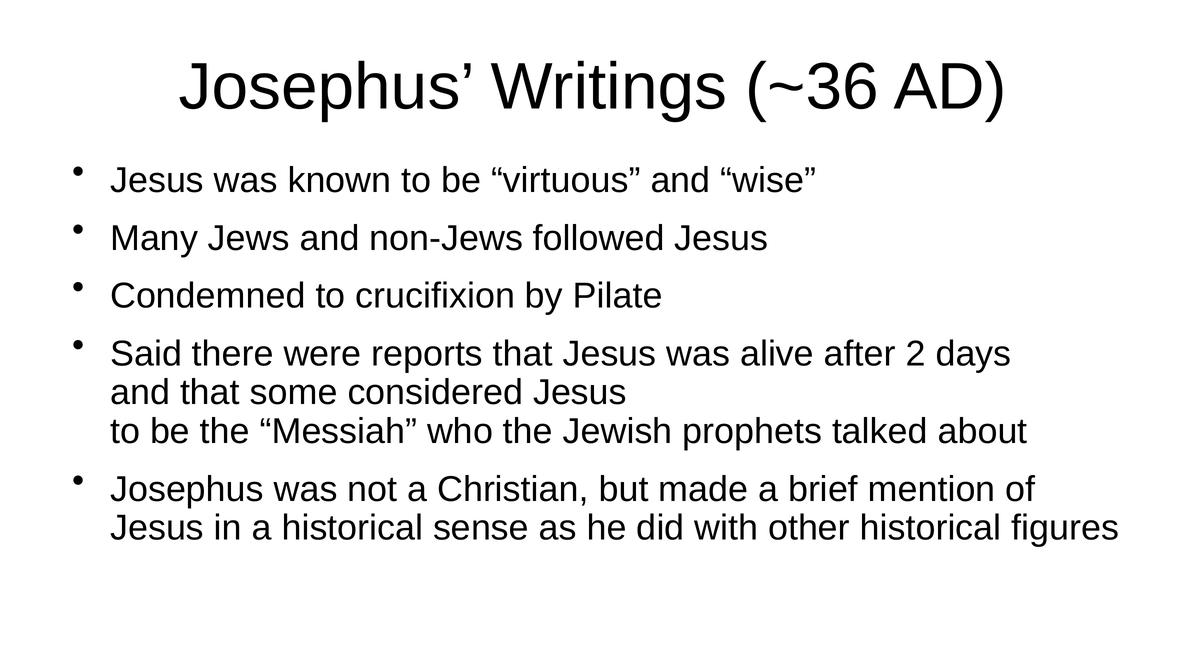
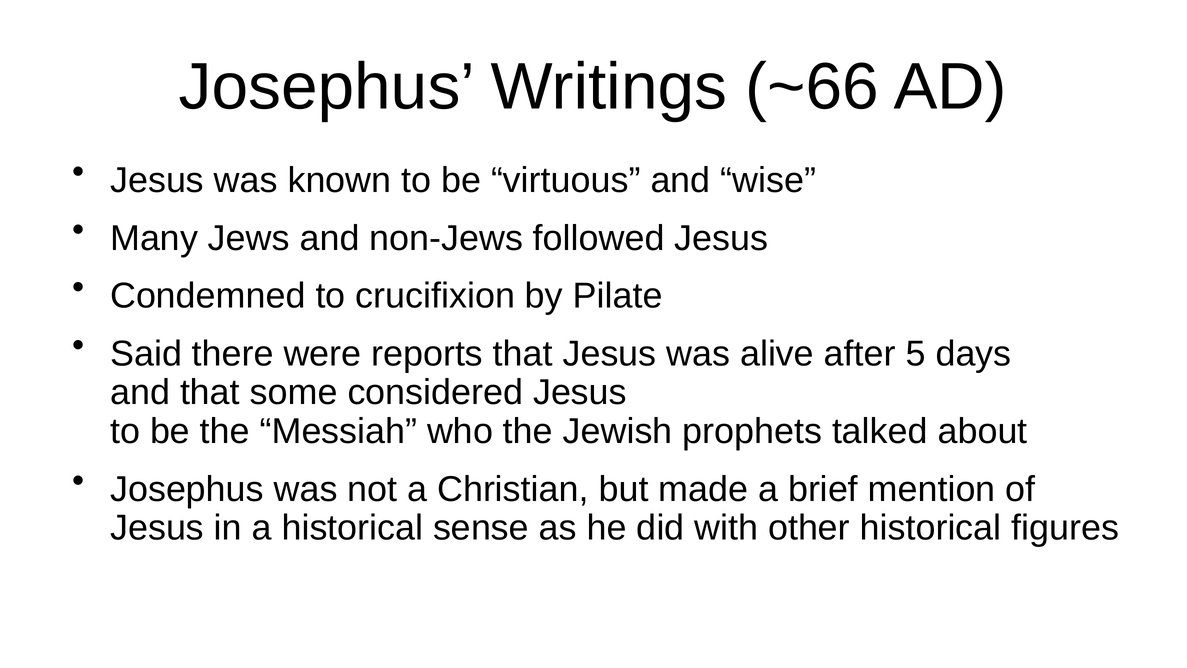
~36: ~36 -> ~66 (812, 87)
2: 2 -> 5 (916, 354)
